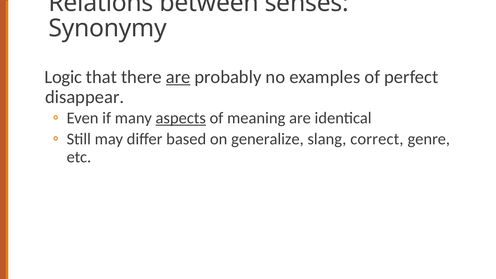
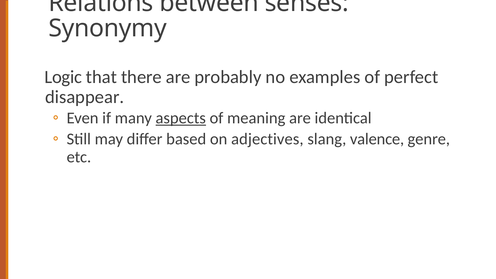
are underline: present -> none (178, 77)
generalize: generalize -> adjectives (267, 139)
correct: correct -> valence (377, 139)
